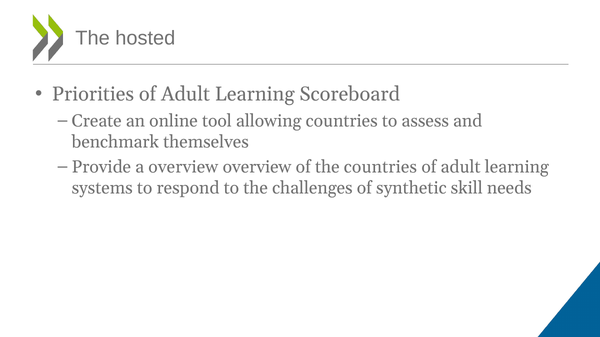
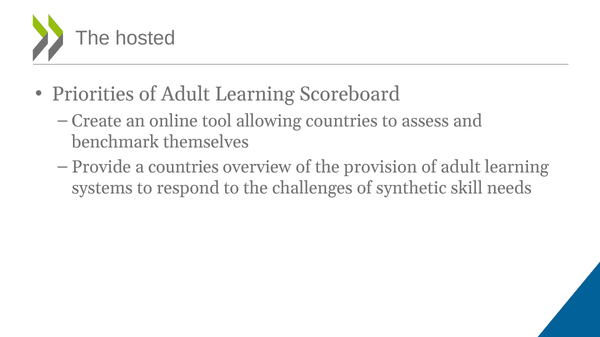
a overview: overview -> countries (183, 167)
the countries: countries -> provision (380, 167)
